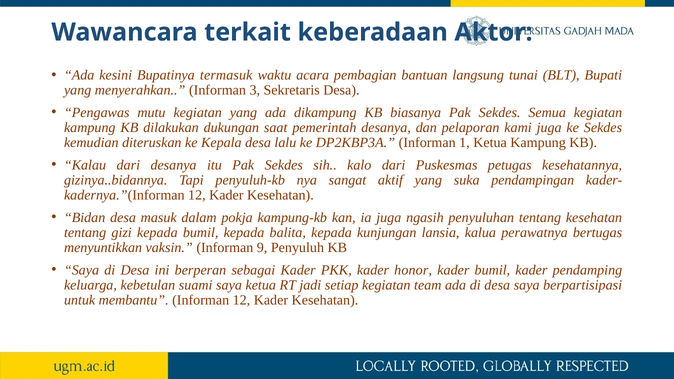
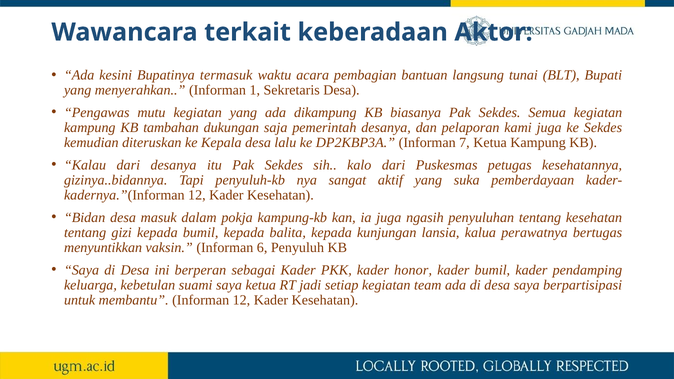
3: 3 -> 1 (255, 90)
dilakukan: dilakukan -> tambahan (171, 128)
saat: saat -> saja (276, 128)
1: 1 -> 7 (464, 143)
pendampingan: pendampingan -> pemberdayaan (533, 180)
9: 9 -> 6 (262, 248)
